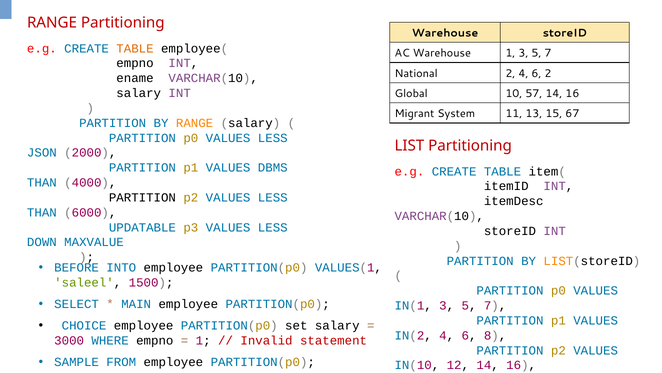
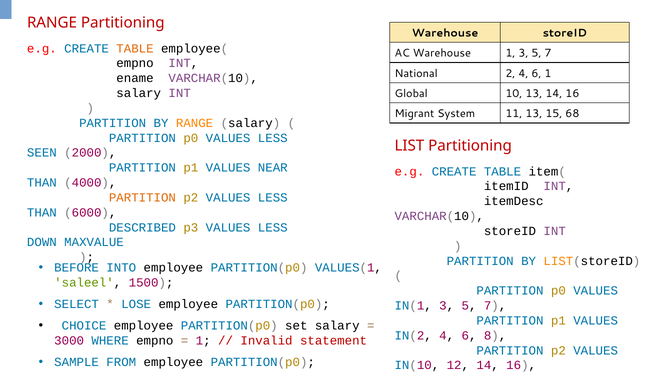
6 2: 2 -> 1 (548, 73)
10 57: 57 -> 13 (534, 93)
67: 67 -> 68 (572, 114)
JSON: JSON -> SEEN (42, 153)
DBMS: DBMS -> NEAR (273, 168)
PARTITION colour: black -> orange (142, 197)
UPDATABLE: UPDATABLE -> DESCRIBED (142, 227)
MAIN: MAIN -> LOSE (136, 304)
